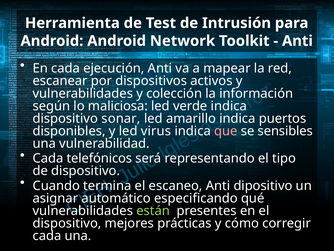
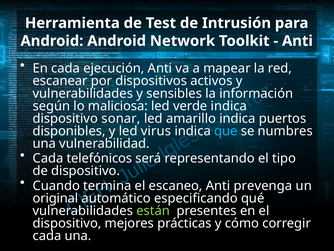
colección: colección -> sensibles (174, 93)
que colour: pink -> light blue (226, 131)
sensibles: sensibles -> numbres (285, 131)
dipositivo: dipositivo -> prevenga (263, 185)
asignar: asignar -> original (55, 198)
